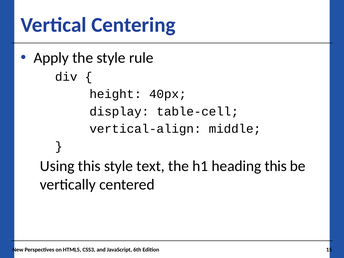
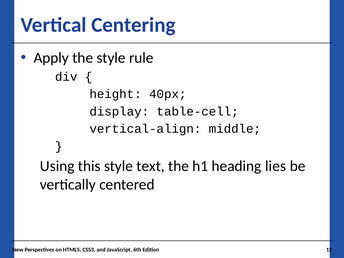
heading this: this -> lies (276, 166)
